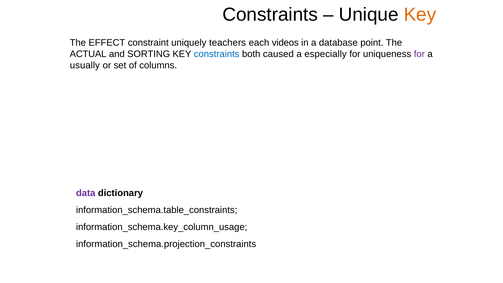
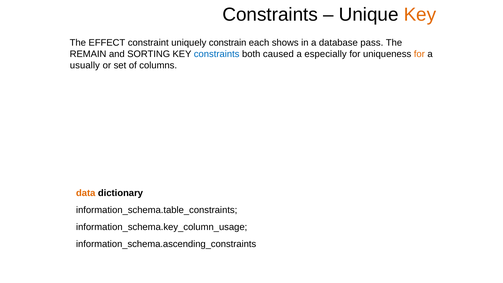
teachers: teachers -> constrain (228, 43)
videos: videos -> shows (285, 43)
point: point -> pass (372, 43)
ACTUAL: ACTUAL -> REMAIN (88, 54)
for colour: purple -> orange (419, 54)
data colour: purple -> orange (86, 193)
information_schema.projection_constraints: information_schema.projection_constraints -> information_schema.ascending_constraints (166, 244)
